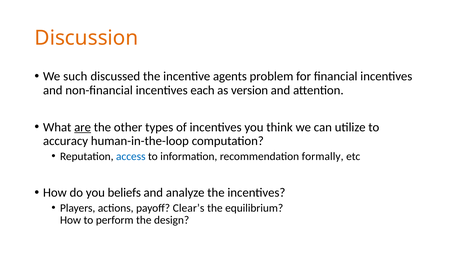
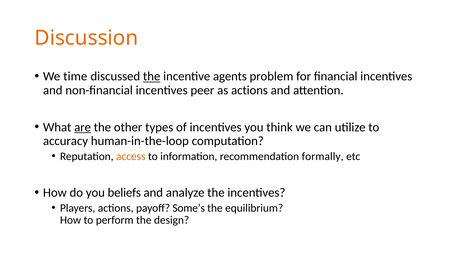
such: such -> time (75, 76)
the underline: none -> present (152, 76)
each: each -> peer (202, 90)
as version: version -> actions (250, 90)
access colour: blue -> orange (131, 156)
Clear’s: Clear’s -> Some’s (189, 208)
